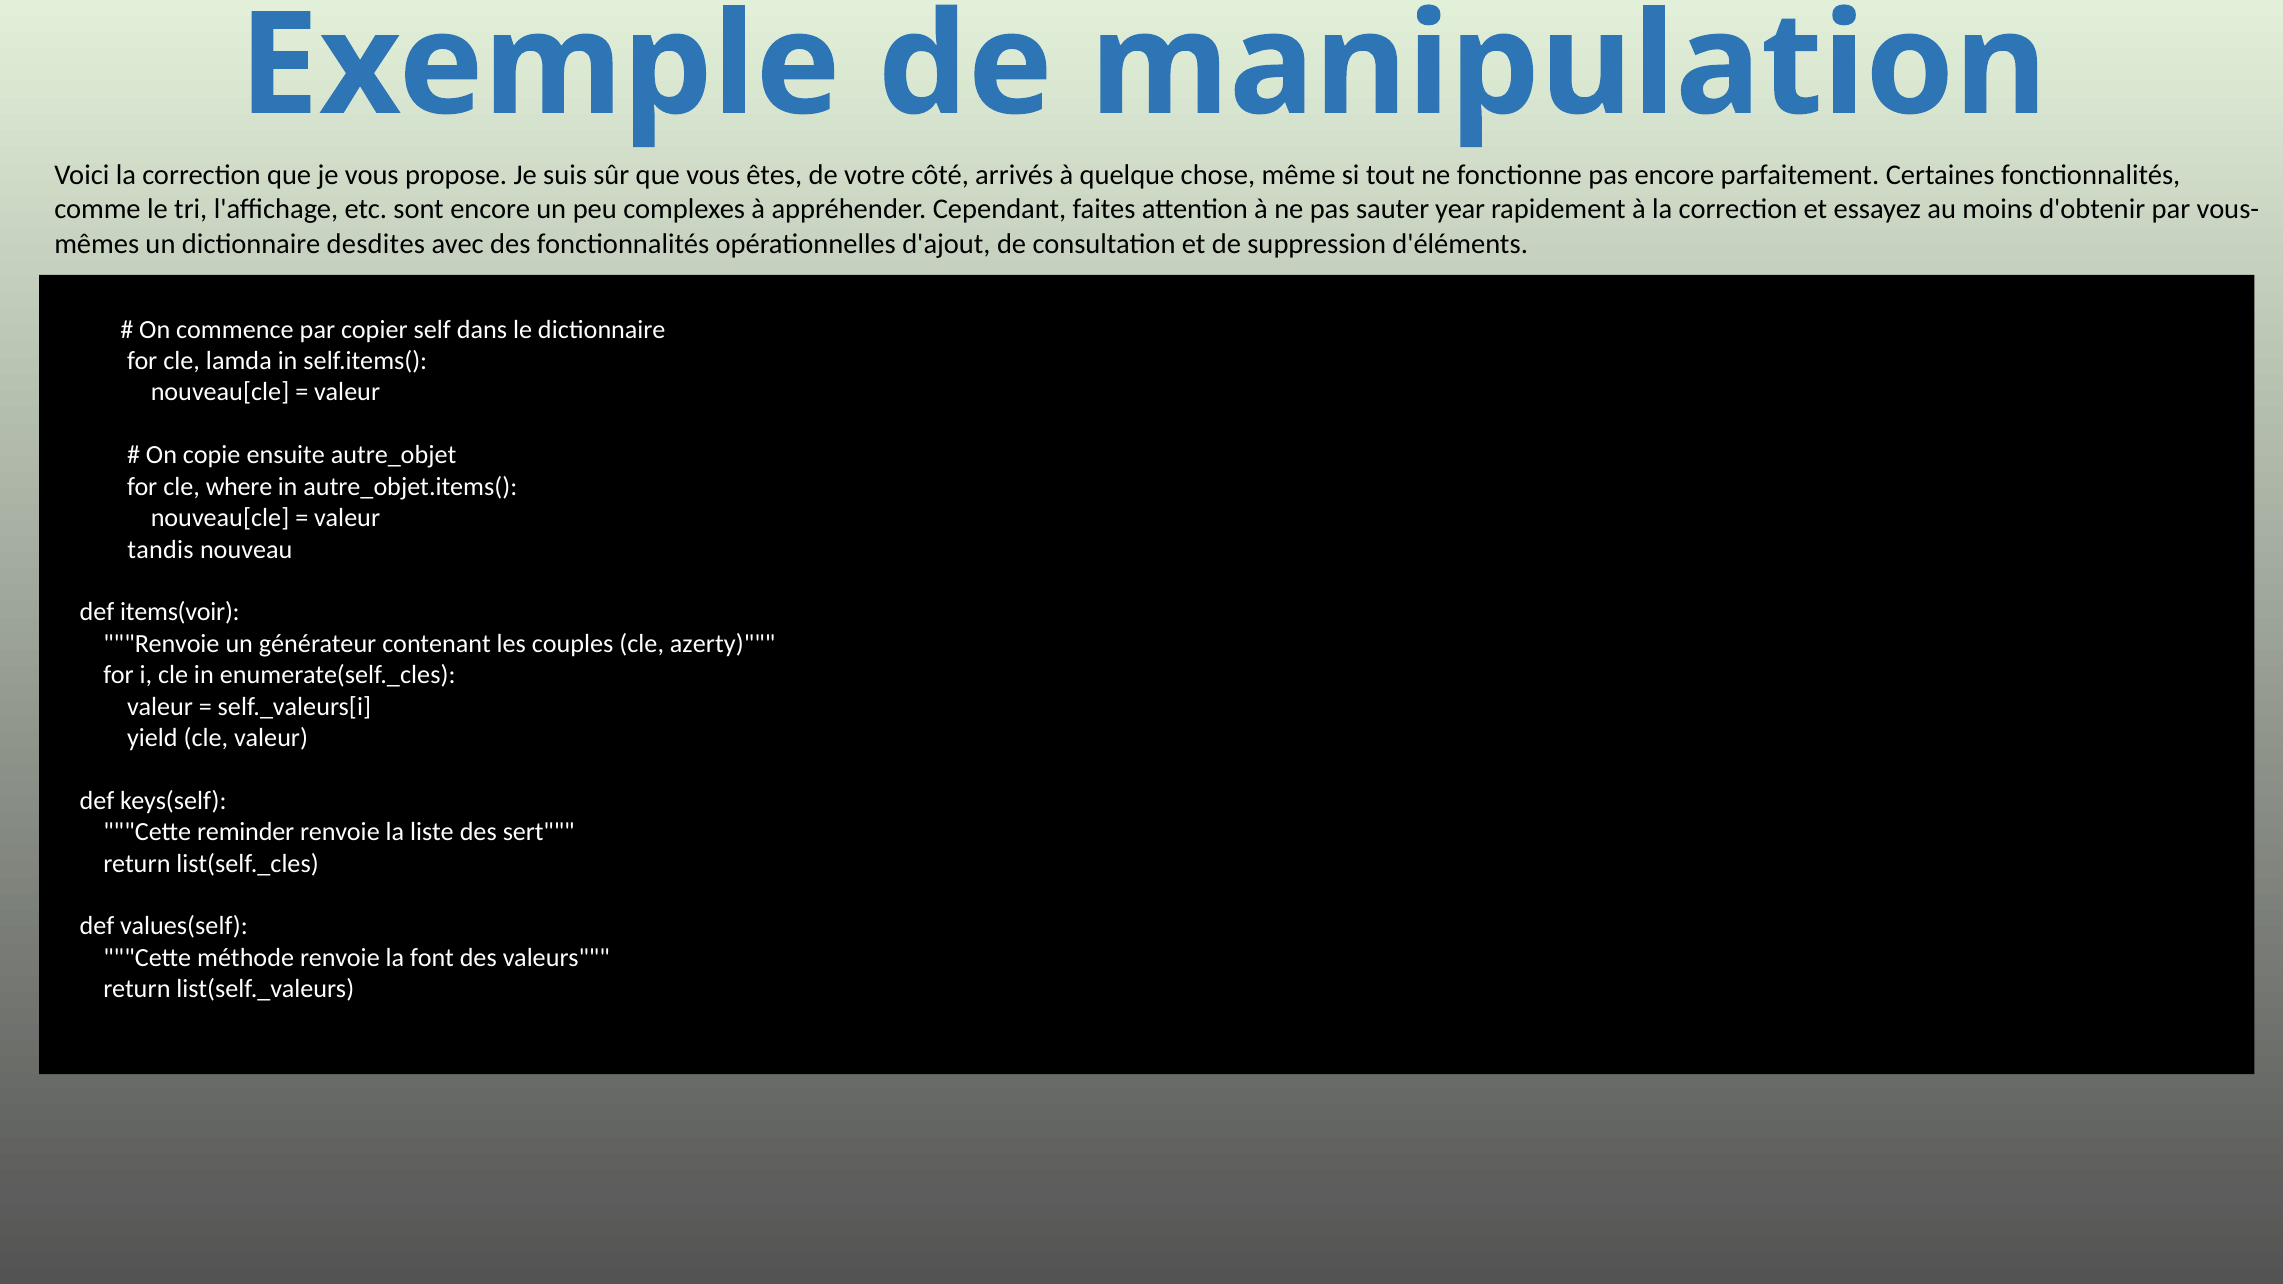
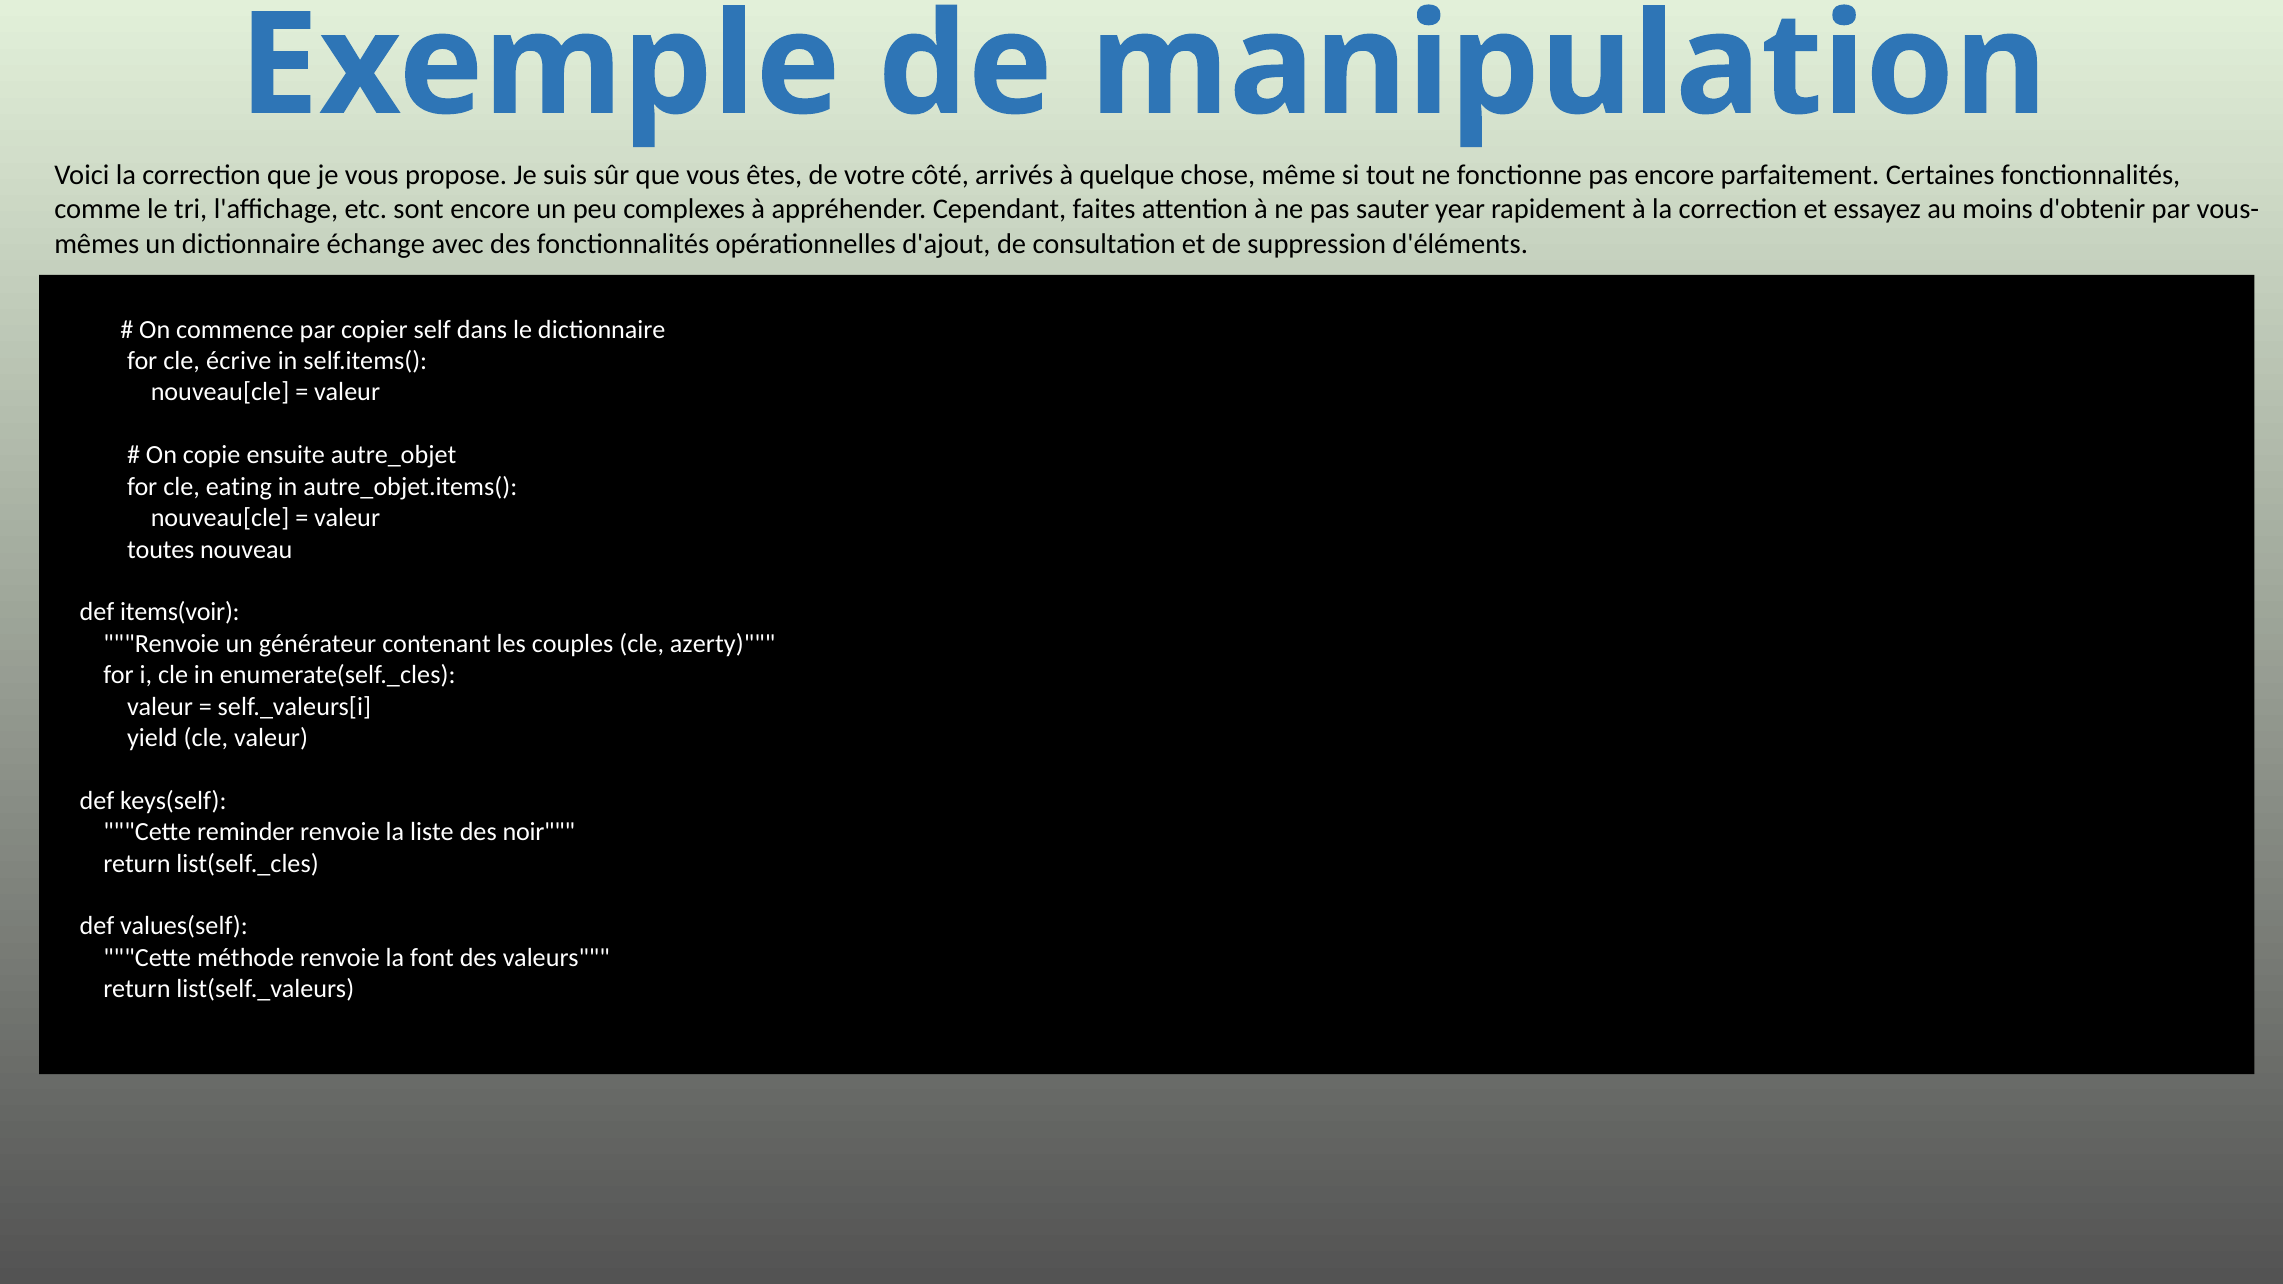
desdites: desdites -> échange (376, 244)
lamda: lamda -> écrive (239, 361)
where: where -> eating (239, 487)
tandis: tandis -> toutes (161, 549)
sert: sert -> noir (539, 832)
